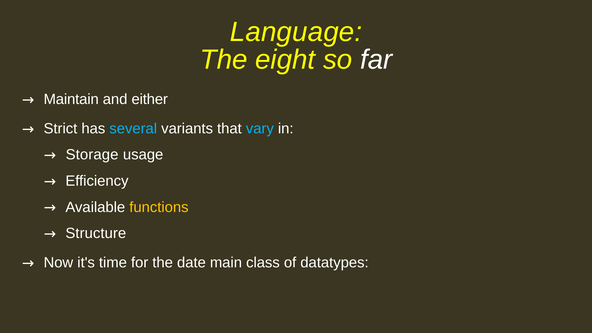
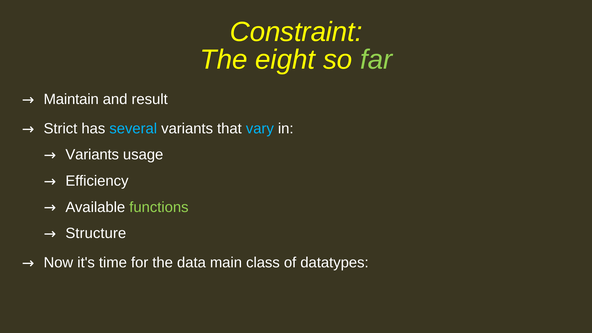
Language: Language -> Constraint (296, 32)
far colour: white -> light green (376, 60)
either: either -> result (150, 99)
Storage: Storage -> Variants (92, 155)
functions colour: yellow -> light green (159, 207)
date: date -> data (191, 263)
